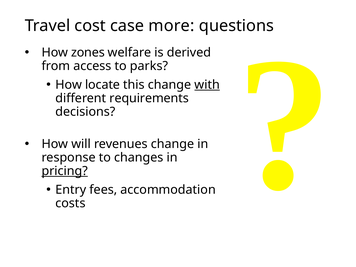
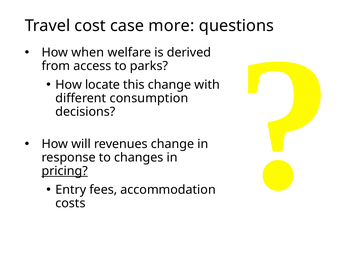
zones: zones -> when (88, 52)
with underline: present -> none (207, 85)
requirements: requirements -> consumption (149, 98)
